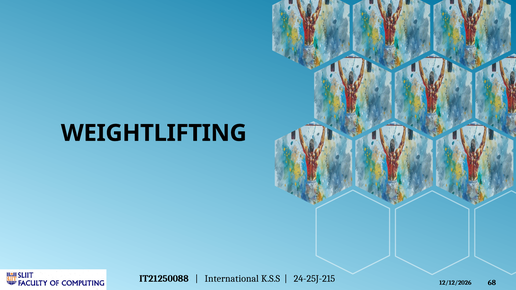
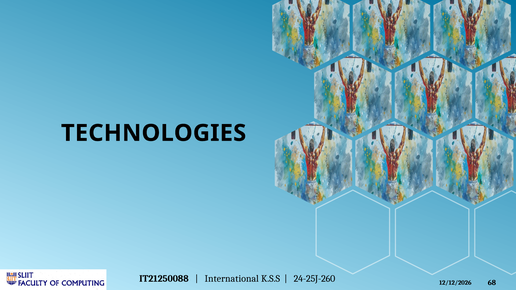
WEIGHTLIFTING: WEIGHTLIFTING -> TECHNOLOGIES (154, 133)
24-25J-215: 24-25J-215 -> 24-25J-260 (314, 279)
